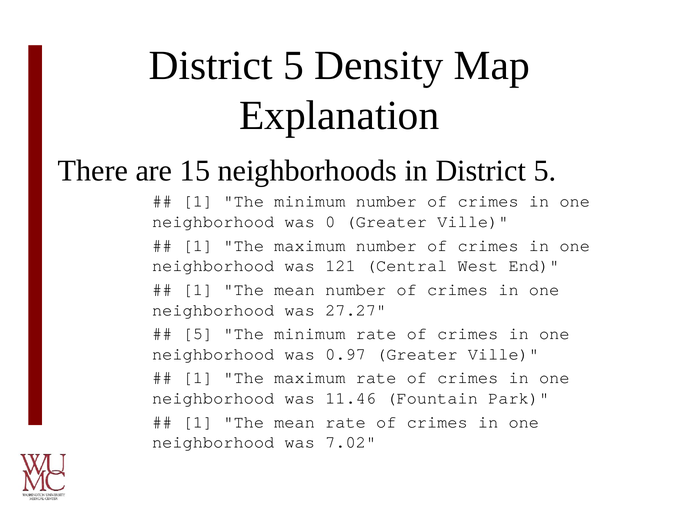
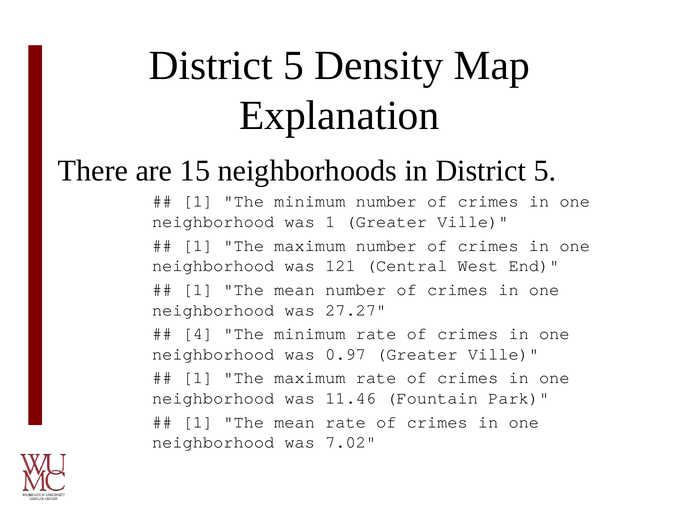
was 0: 0 -> 1 (330, 222)
5: 5 -> 4 (198, 334)
